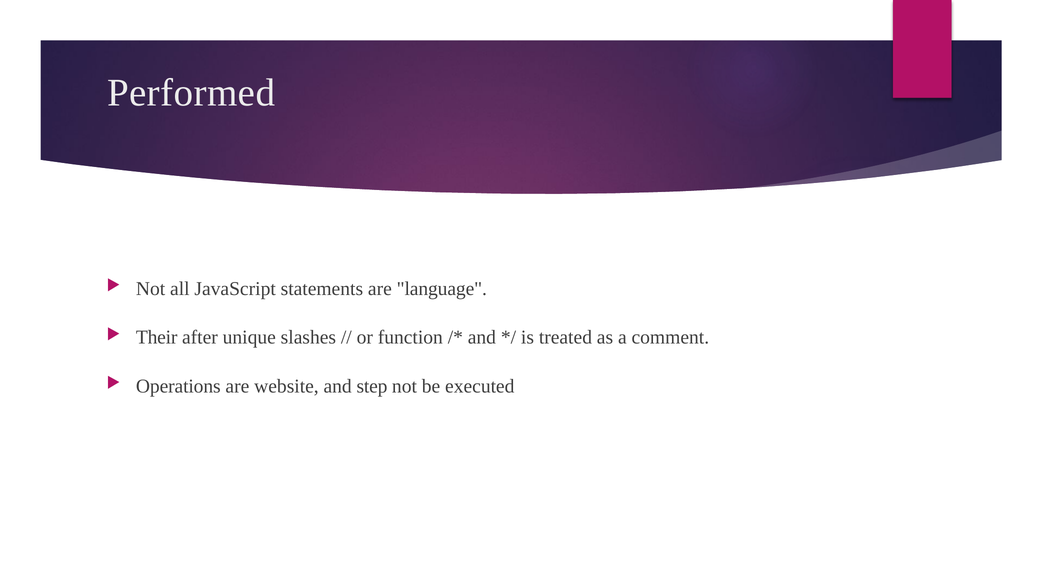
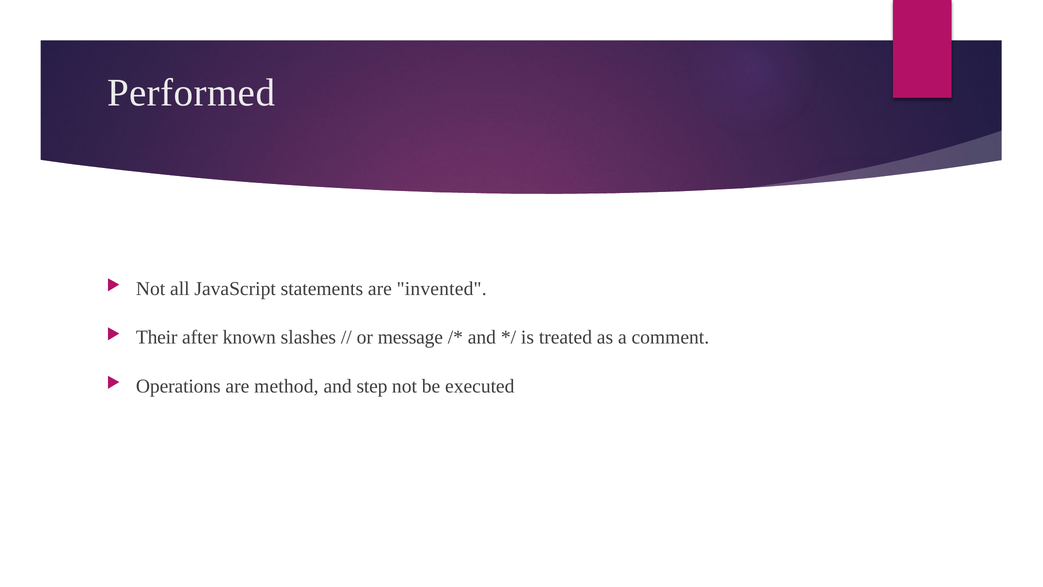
language: language -> invented (442, 288)
unique: unique -> known (249, 337)
function: function -> message (410, 337)
website: website -> method (286, 386)
